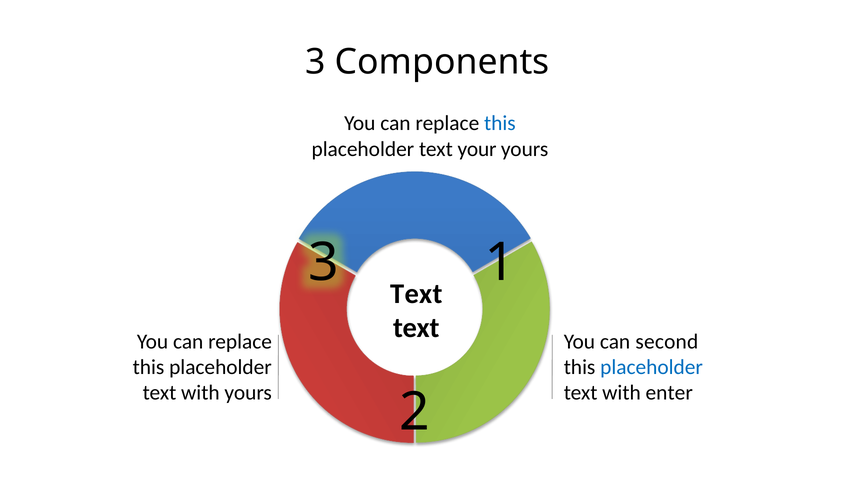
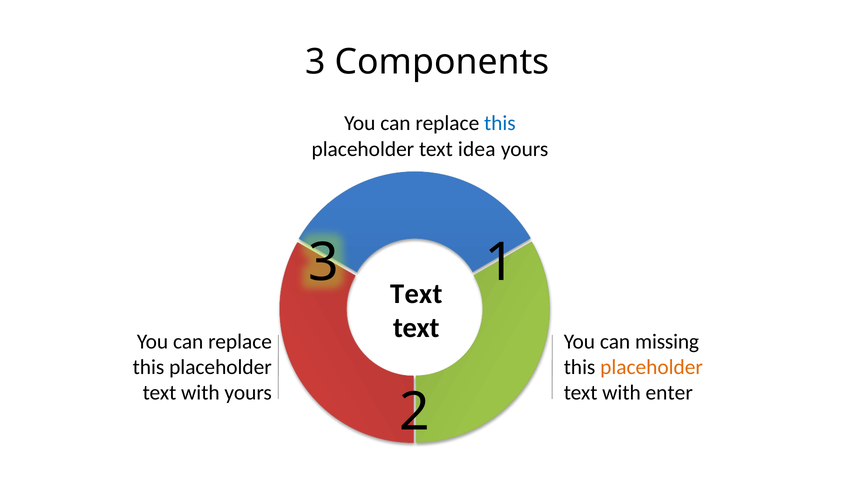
your: your -> idea (477, 149)
second: second -> missing (667, 342)
placeholder colour: blue -> orange (652, 367)
